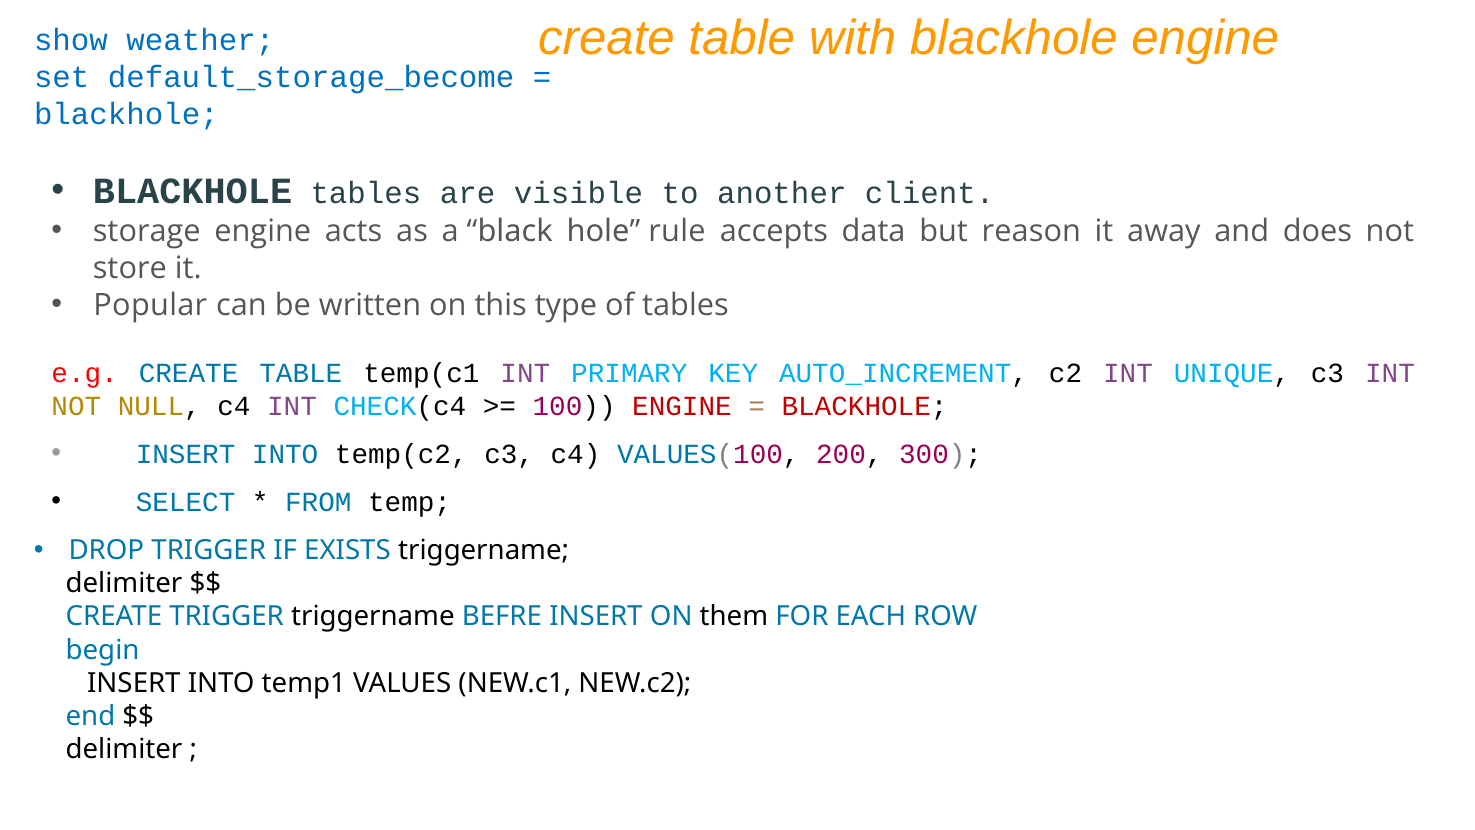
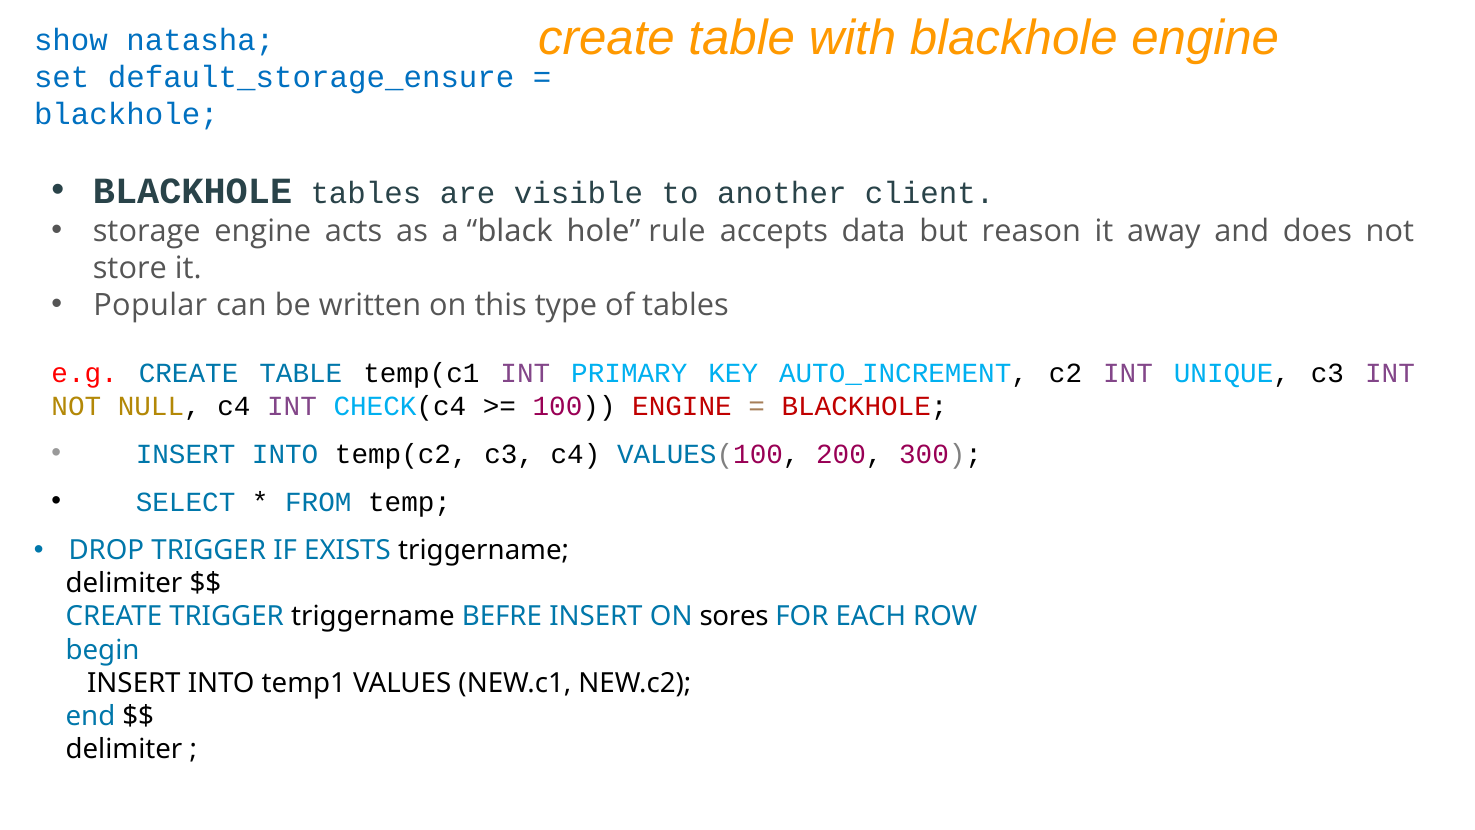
weather: weather -> natasha (200, 40)
default_storage_become: default_storage_become -> default_storage_ensure (311, 77)
them: them -> sores (734, 617)
